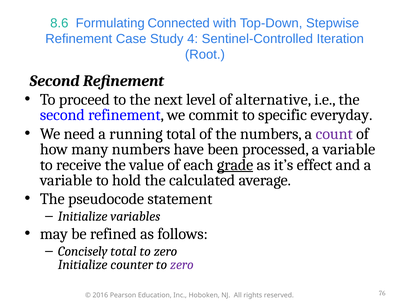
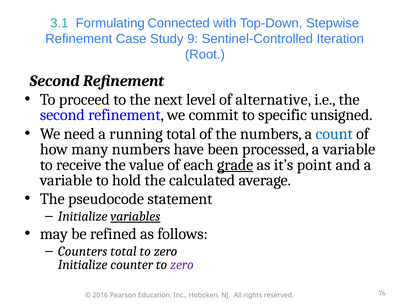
8.6: 8.6 -> 3.1 (59, 23)
4: 4 -> 9 (193, 39)
everyday: everyday -> unsigned (341, 115)
count colour: purple -> blue (334, 134)
effect: effect -> point (314, 165)
variables underline: none -> present (135, 217)
Concisely: Concisely -> Counters (83, 252)
